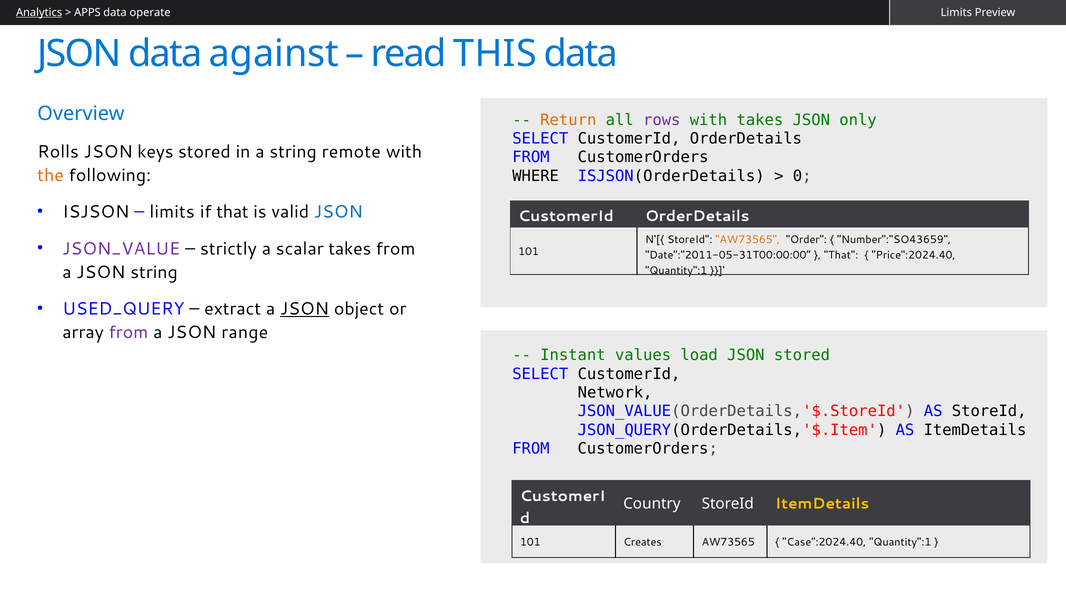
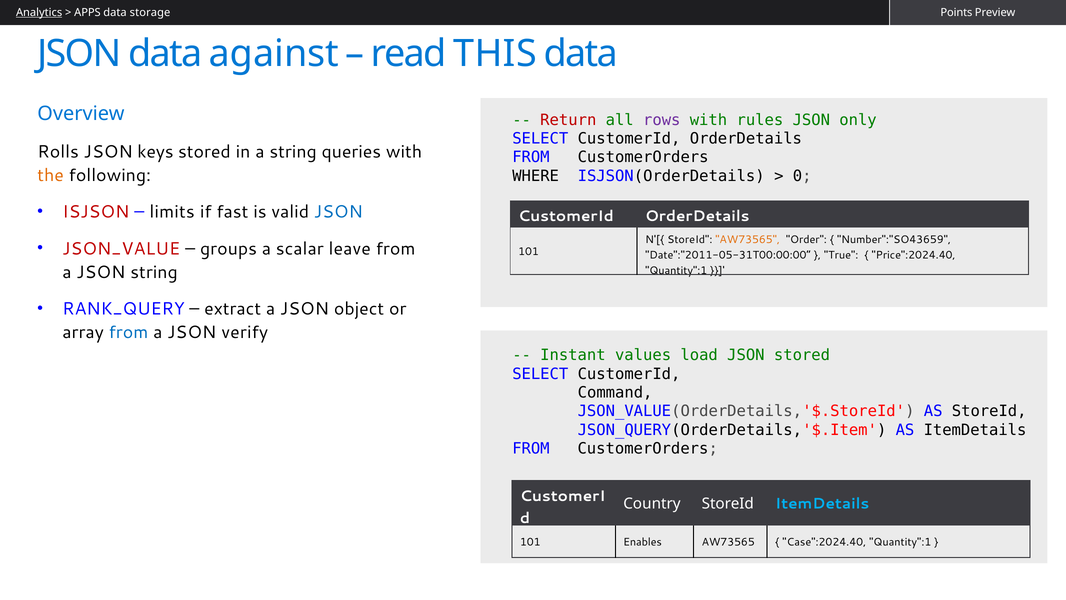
operate: operate -> storage (150, 12)
Limits: Limits -> Points (956, 12)
Return colour: orange -> red (568, 120)
with takes: takes -> rules (760, 120)
remote: remote -> queries (351, 152)
ISJSON colour: black -> red (96, 212)
if that: that -> fast (232, 212)
JSON_VALUE colour: purple -> red (121, 249)
strictly: strictly -> groups (228, 249)
scalar takes: takes -> leave (350, 249)
That: That -> True (841, 255)
USED_QUERY: USED_QUERY -> RANK_QUERY (123, 309)
JSON underline: present -> none (305, 309)
from colour: purple -> blue (129, 332)
range: range -> verify (245, 332)
Network: Network -> Command (615, 392)
ItemDetails colour: yellow -> light blue (822, 503)
Creates: Creates -> Enables (643, 542)
